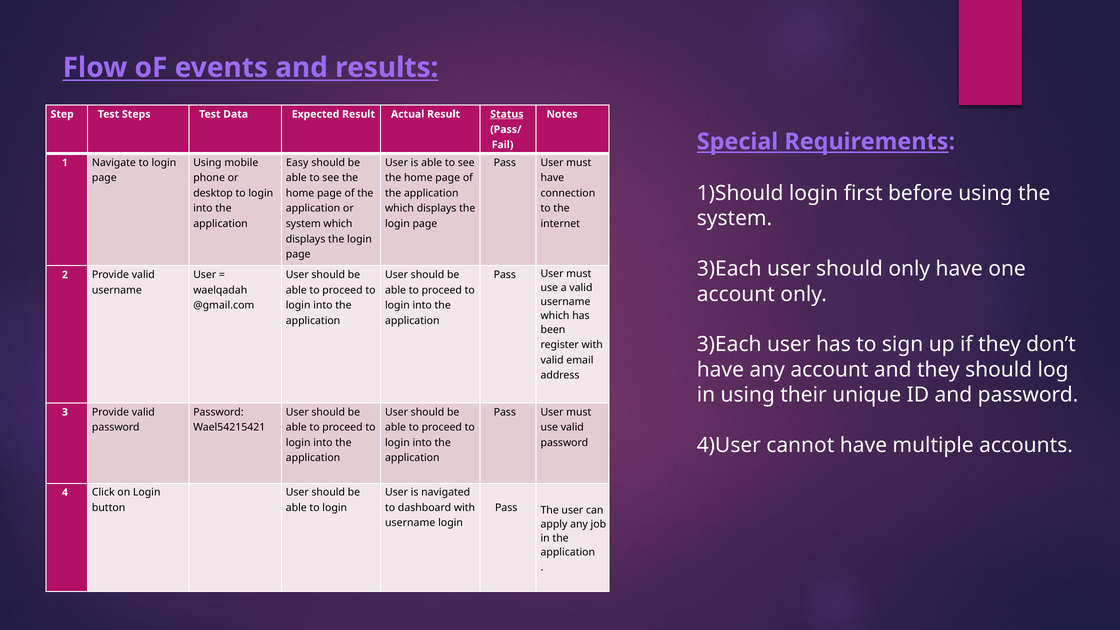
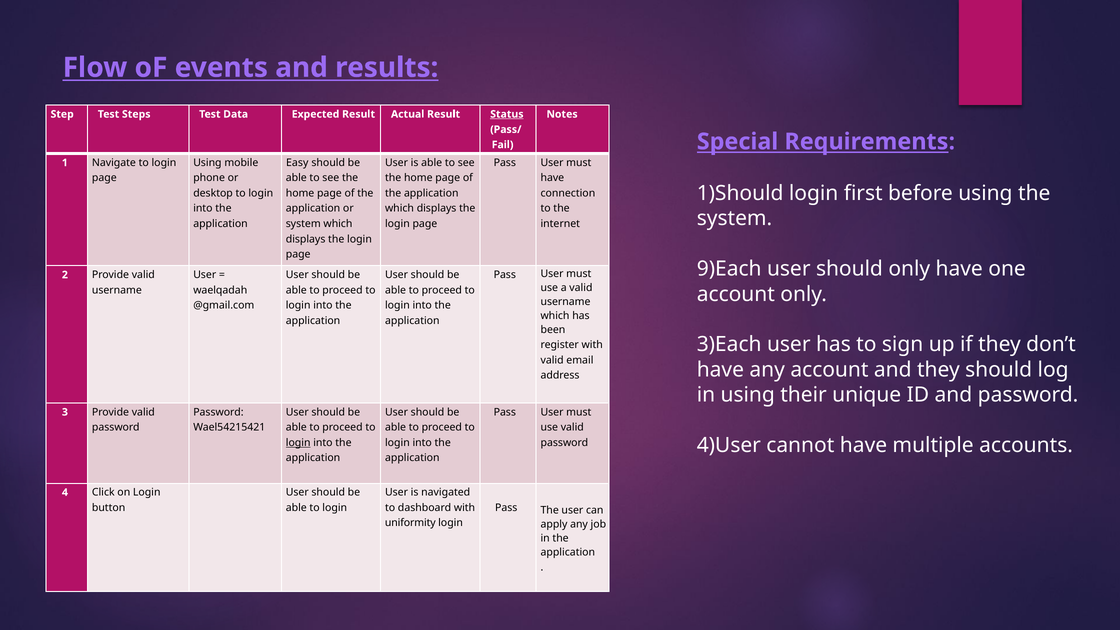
3)Each: 3)Each -> 9)Each (729, 269)
login underline: none -> present (298, 443)
username: username -> uniformity (410, 523)
